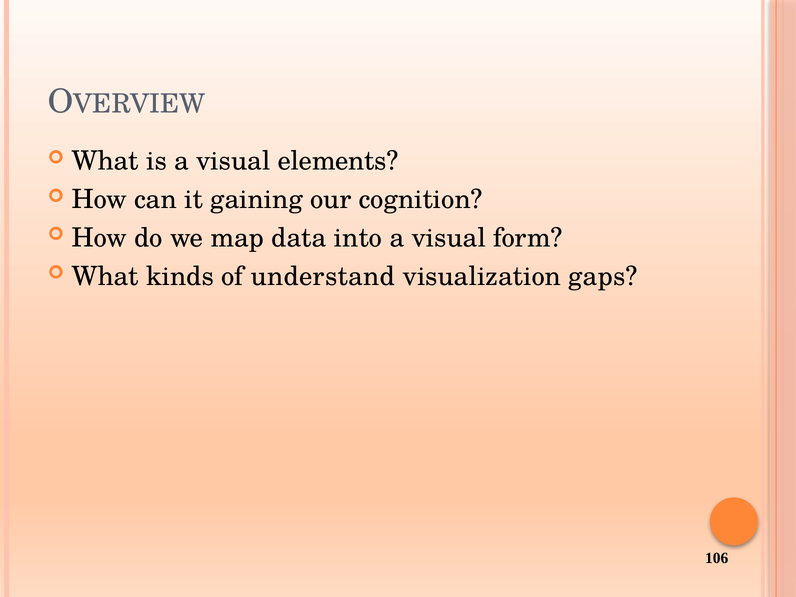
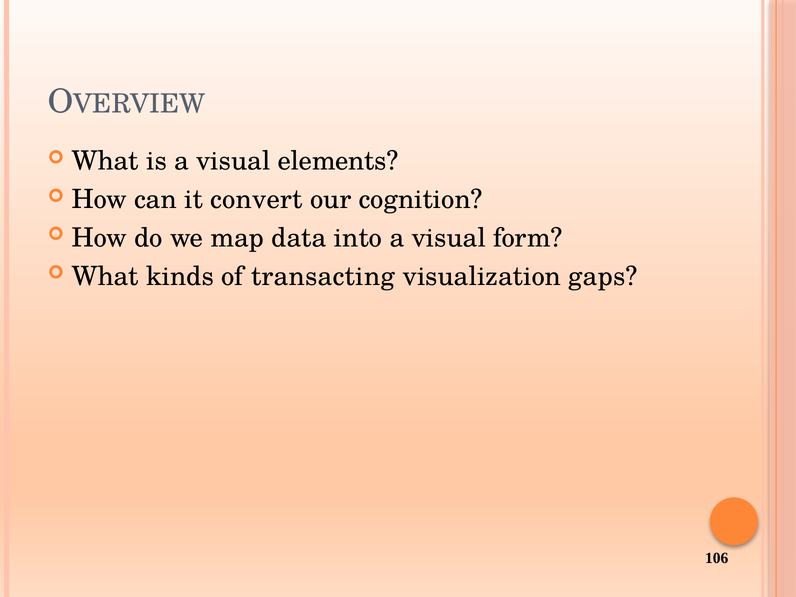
gaining: gaining -> convert (256, 199)
understand: understand -> transacting (323, 276)
